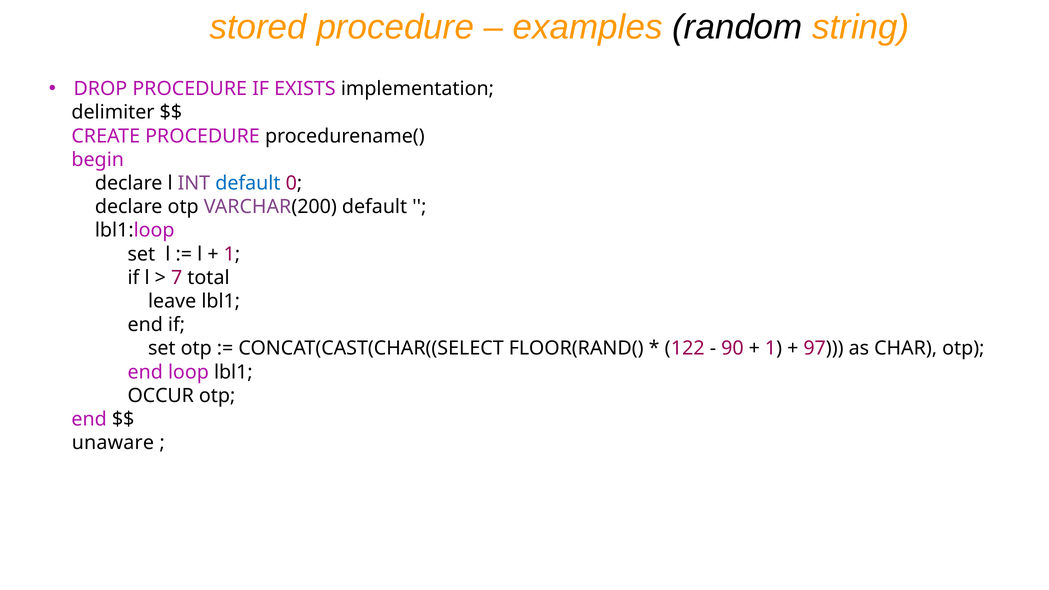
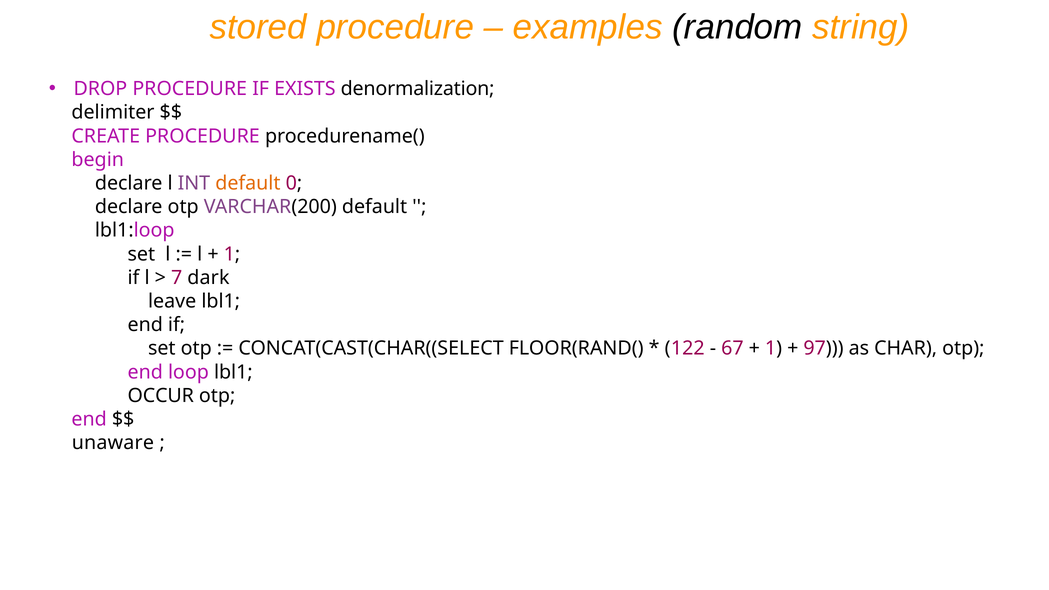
implementation: implementation -> denormalization (418, 89)
default colour: blue -> orange (248, 183)
total: total -> dark (208, 278)
90: 90 -> 67 (732, 349)
